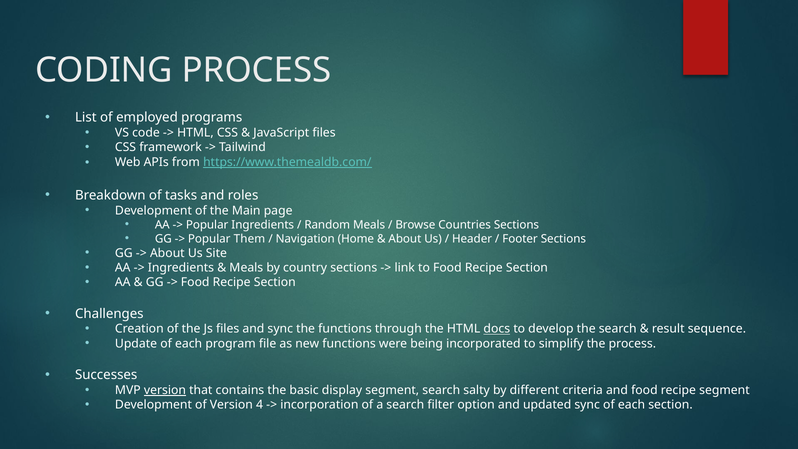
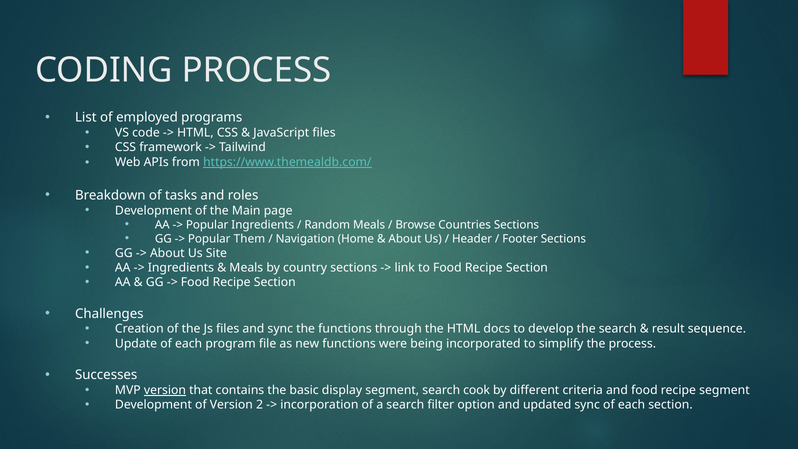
docs underline: present -> none (497, 329)
salty: salty -> cook (477, 390)
4: 4 -> 2 (260, 405)
